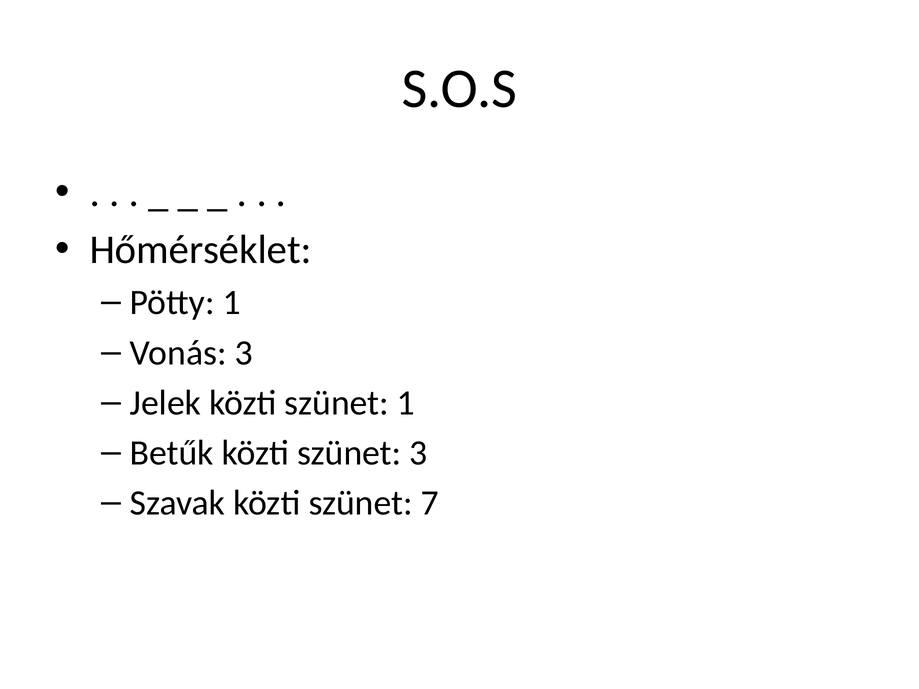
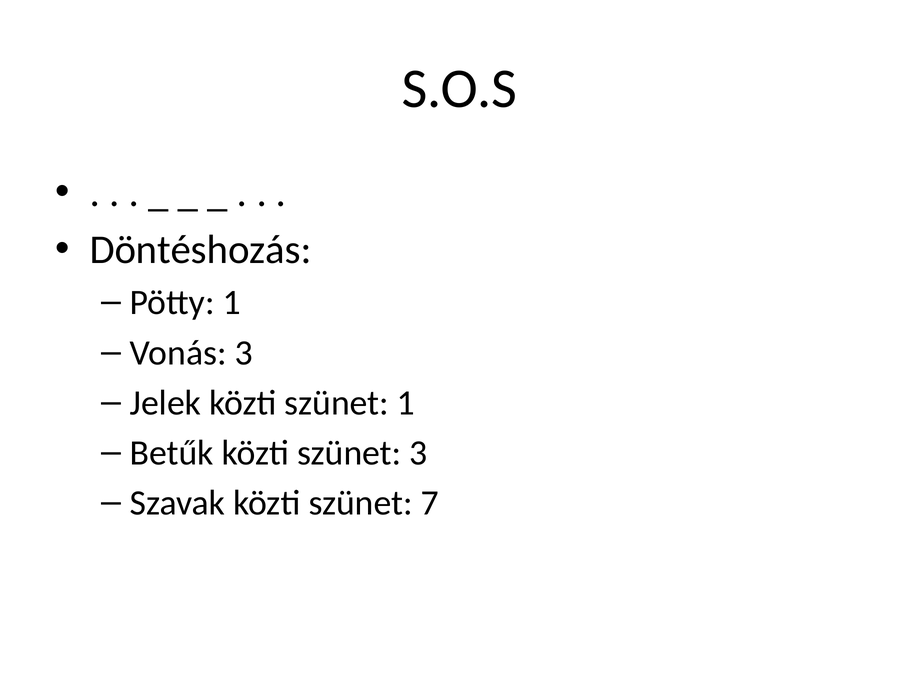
Hőmérséklet: Hőmérséklet -> Döntéshozás (201, 250)
